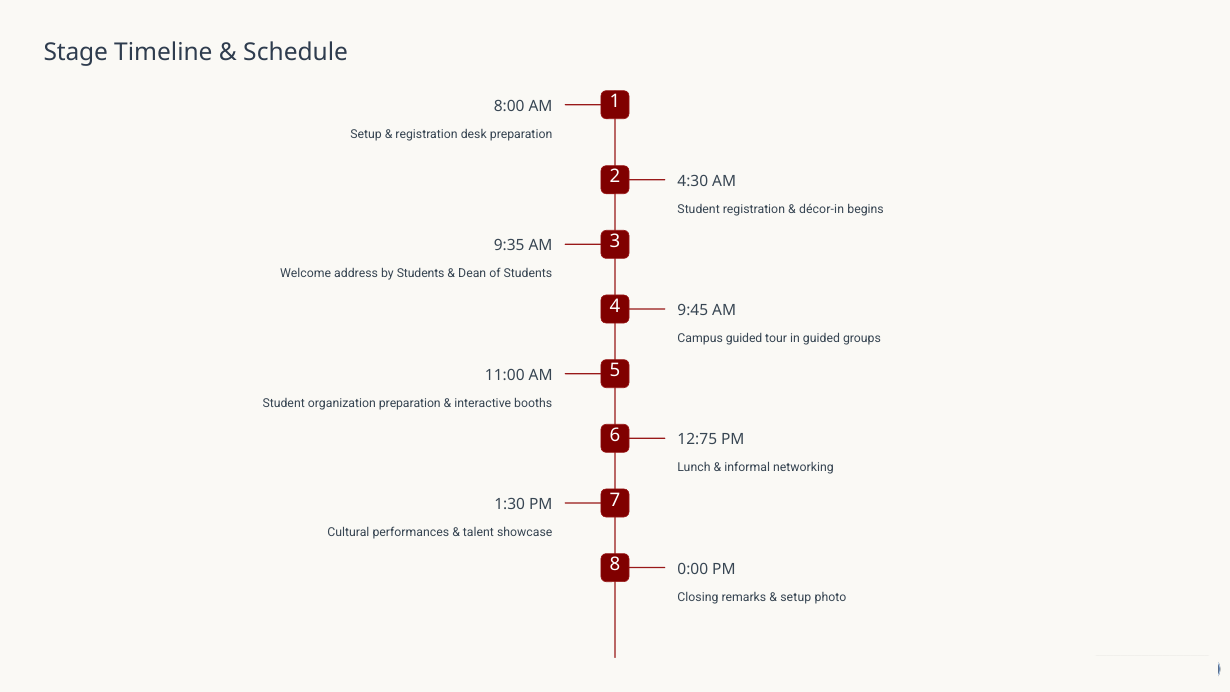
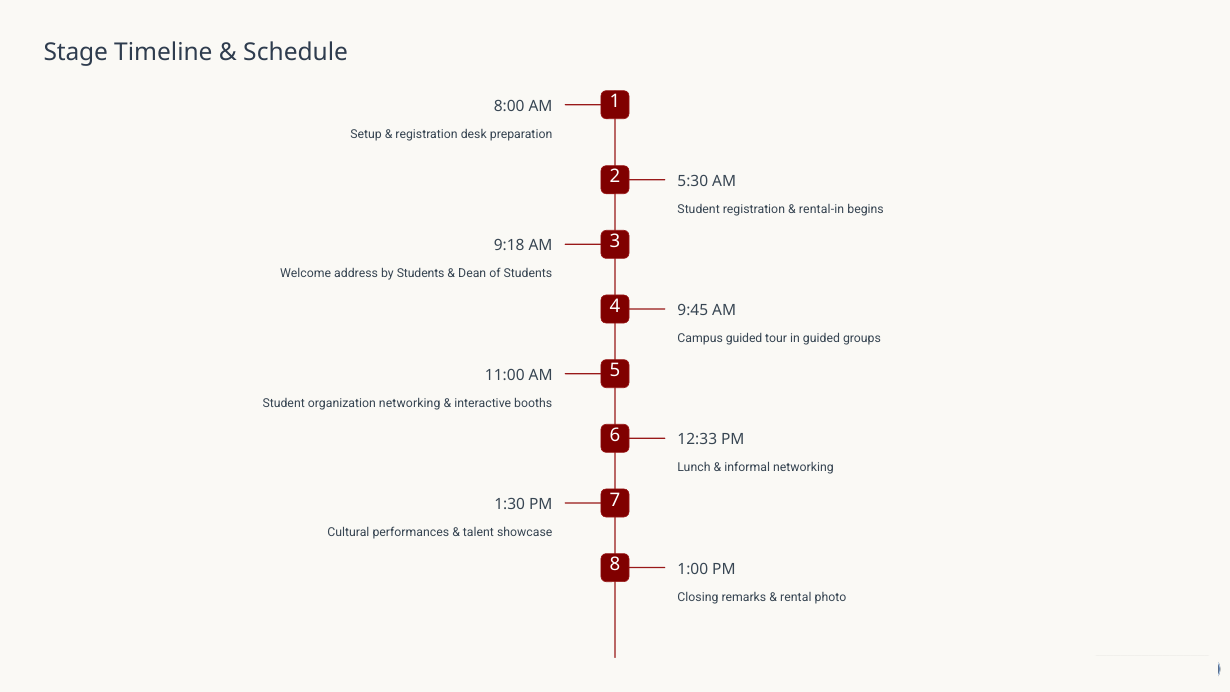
4:30: 4:30 -> 5:30 (693, 181)
décor-in: décor-in -> rental-in (822, 209)
9:35: 9:35 -> 9:18 (509, 246)
organization preparation: preparation -> networking (410, 403)
12:75: 12:75 -> 12:33 (697, 439)
0:00: 0:00 -> 1:00 (693, 569)
setup: setup -> rental (796, 597)
